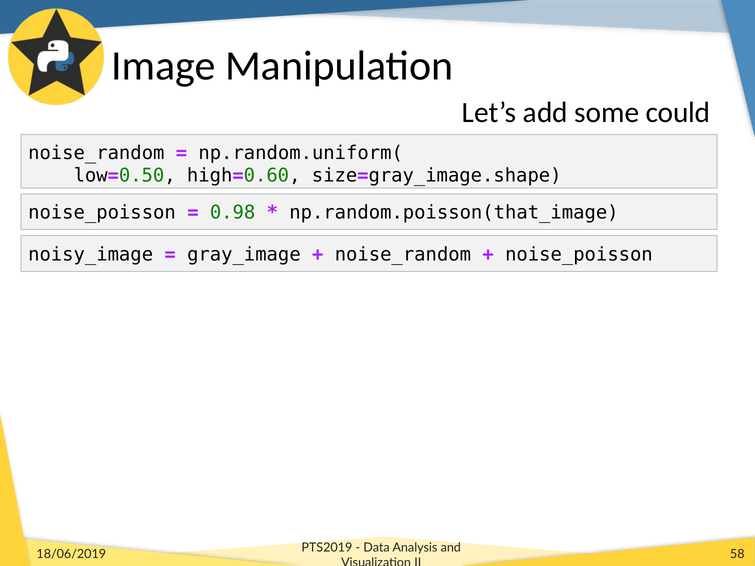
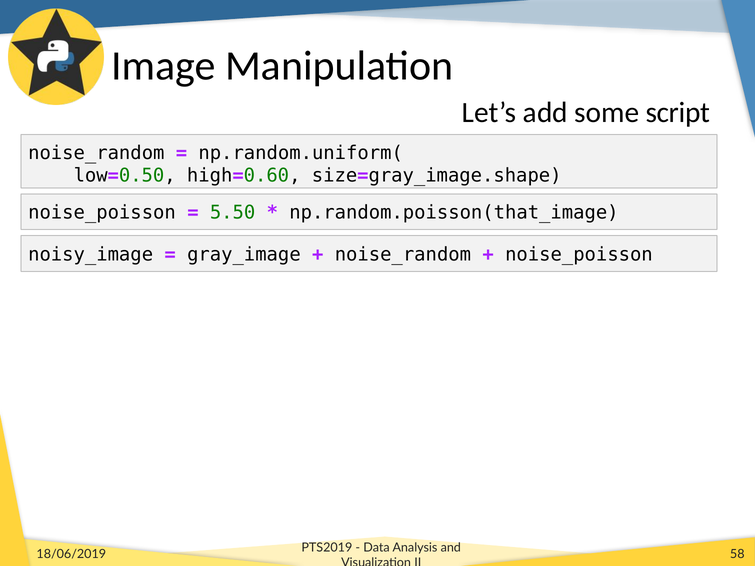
could: could -> script (678, 113)
0.98: 0.98 -> 5.50 (233, 213)
